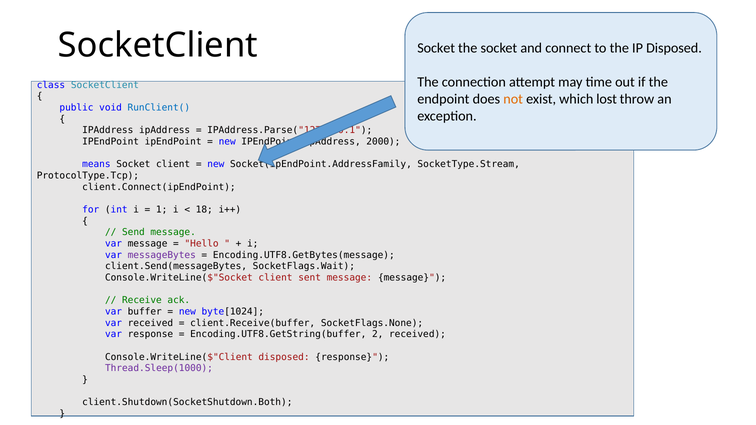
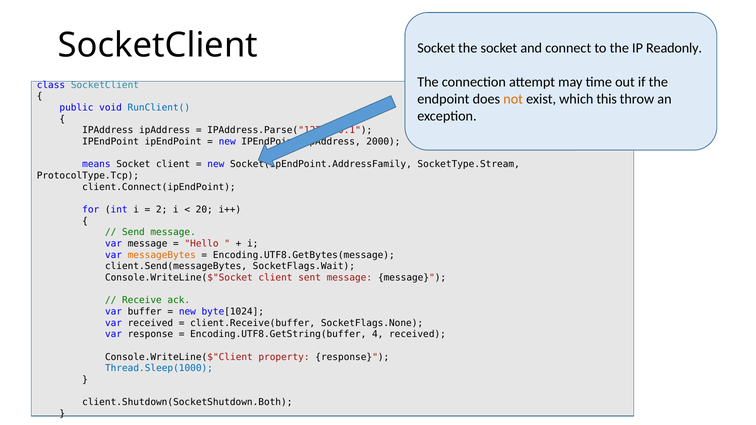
IP Disposed: Disposed -> Readonly (674, 48)
lost: lost -> this (607, 99)
1: 1 -> 2 (162, 210)
18: 18 -> 20 (204, 210)
messageBytes colour: purple -> orange (162, 255)
2: 2 -> 4 (378, 334)
Console.WriteLine($"Client disposed: disposed -> property (284, 357)
Thread.Sleep(1000 colour: purple -> blue (159, 368)
